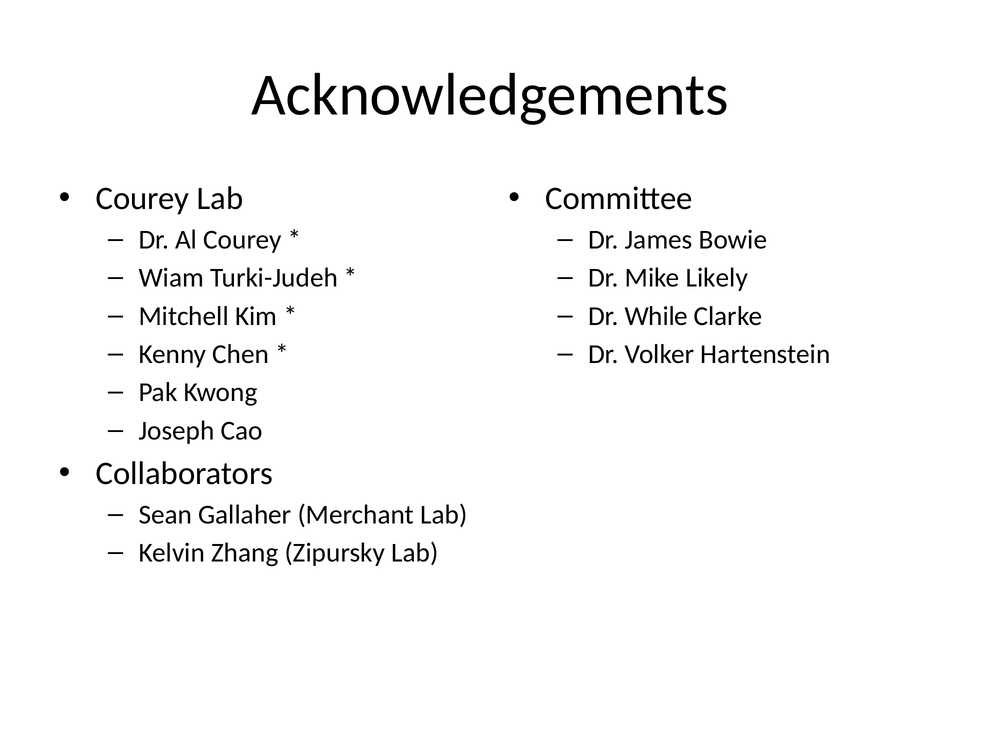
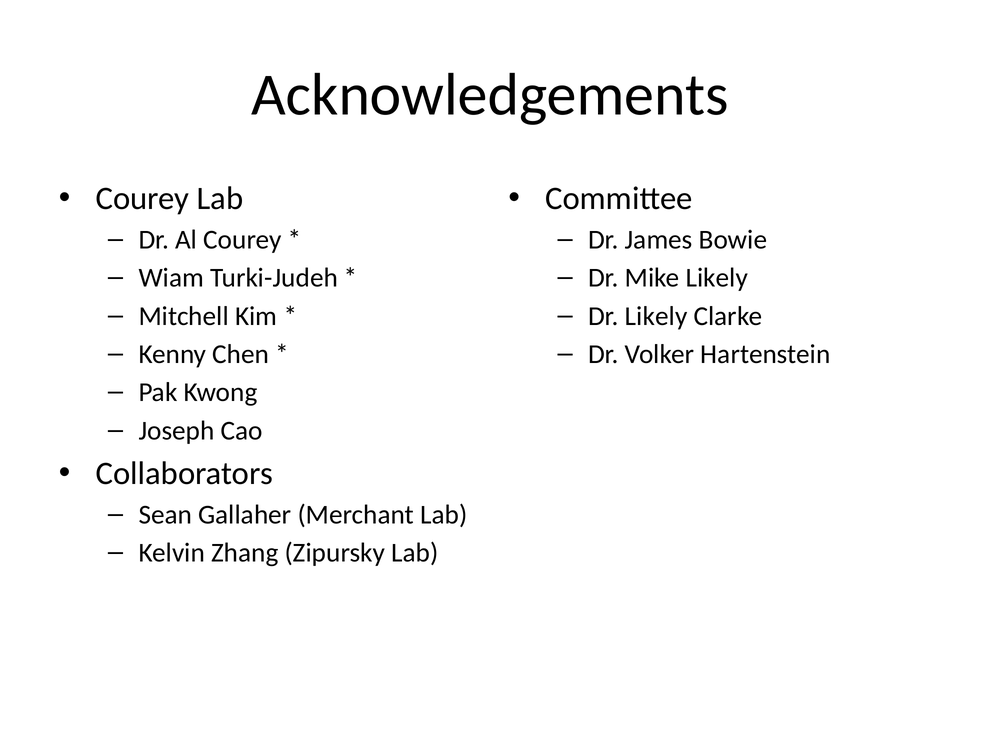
Dr While: While -> Likely (656, 316)
